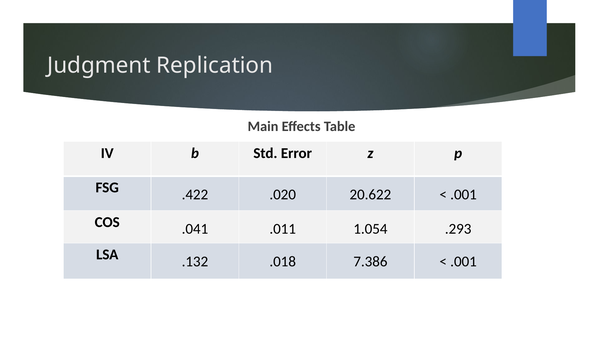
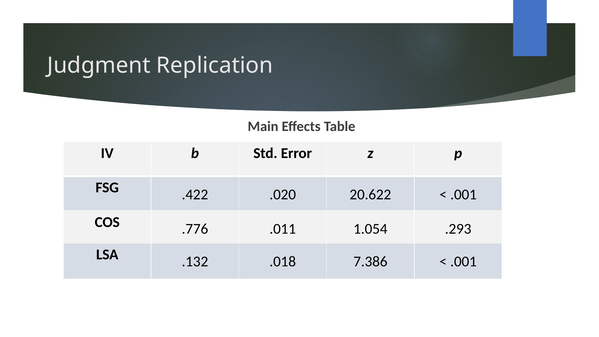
.041: .041 -> .776 (195, 229)
